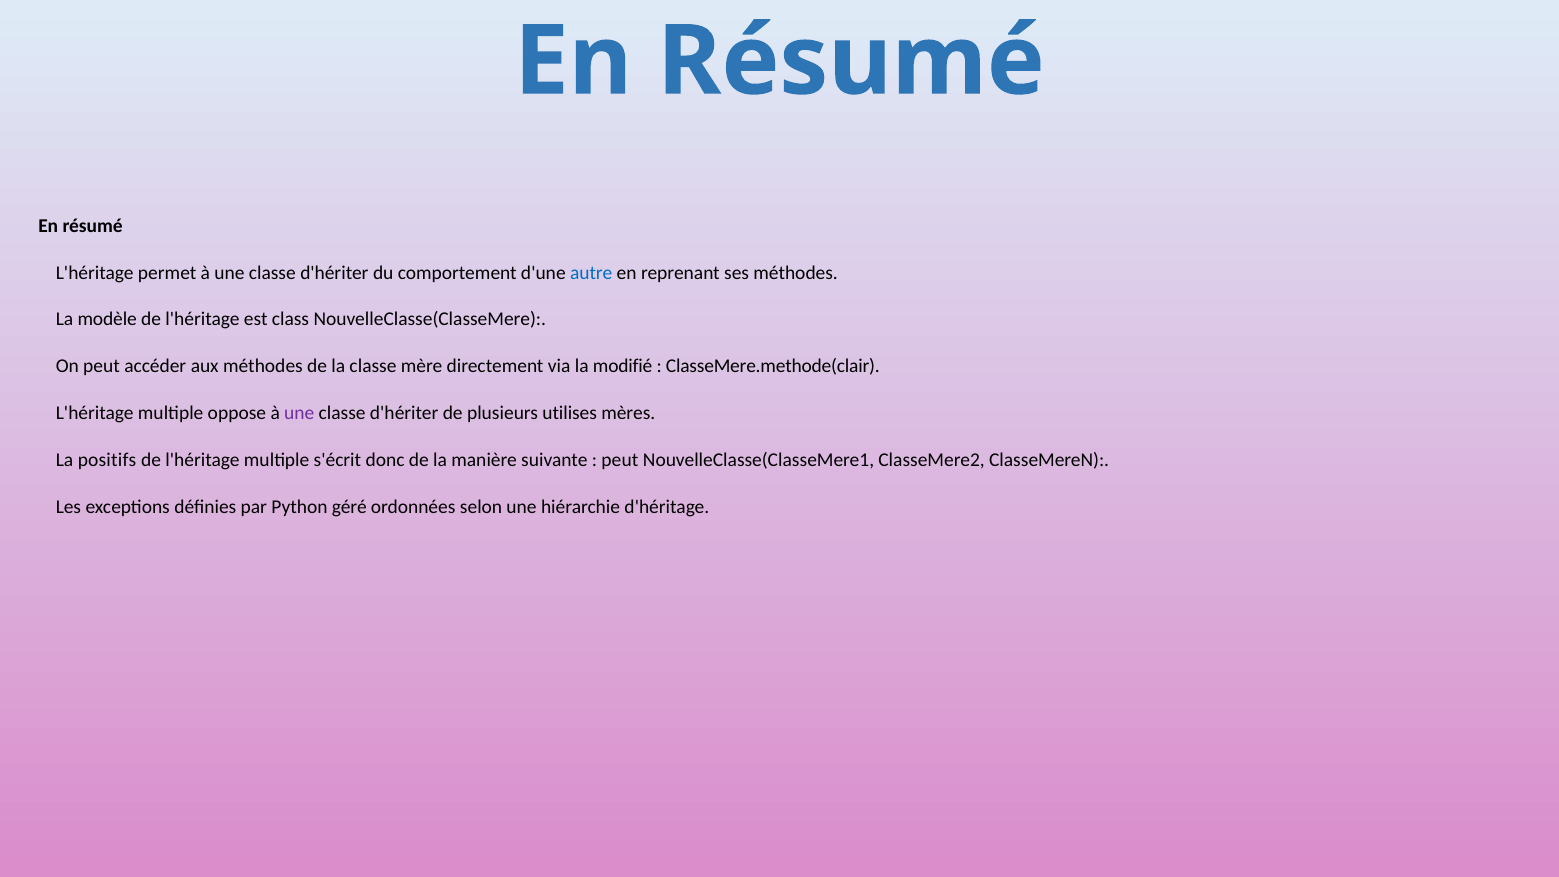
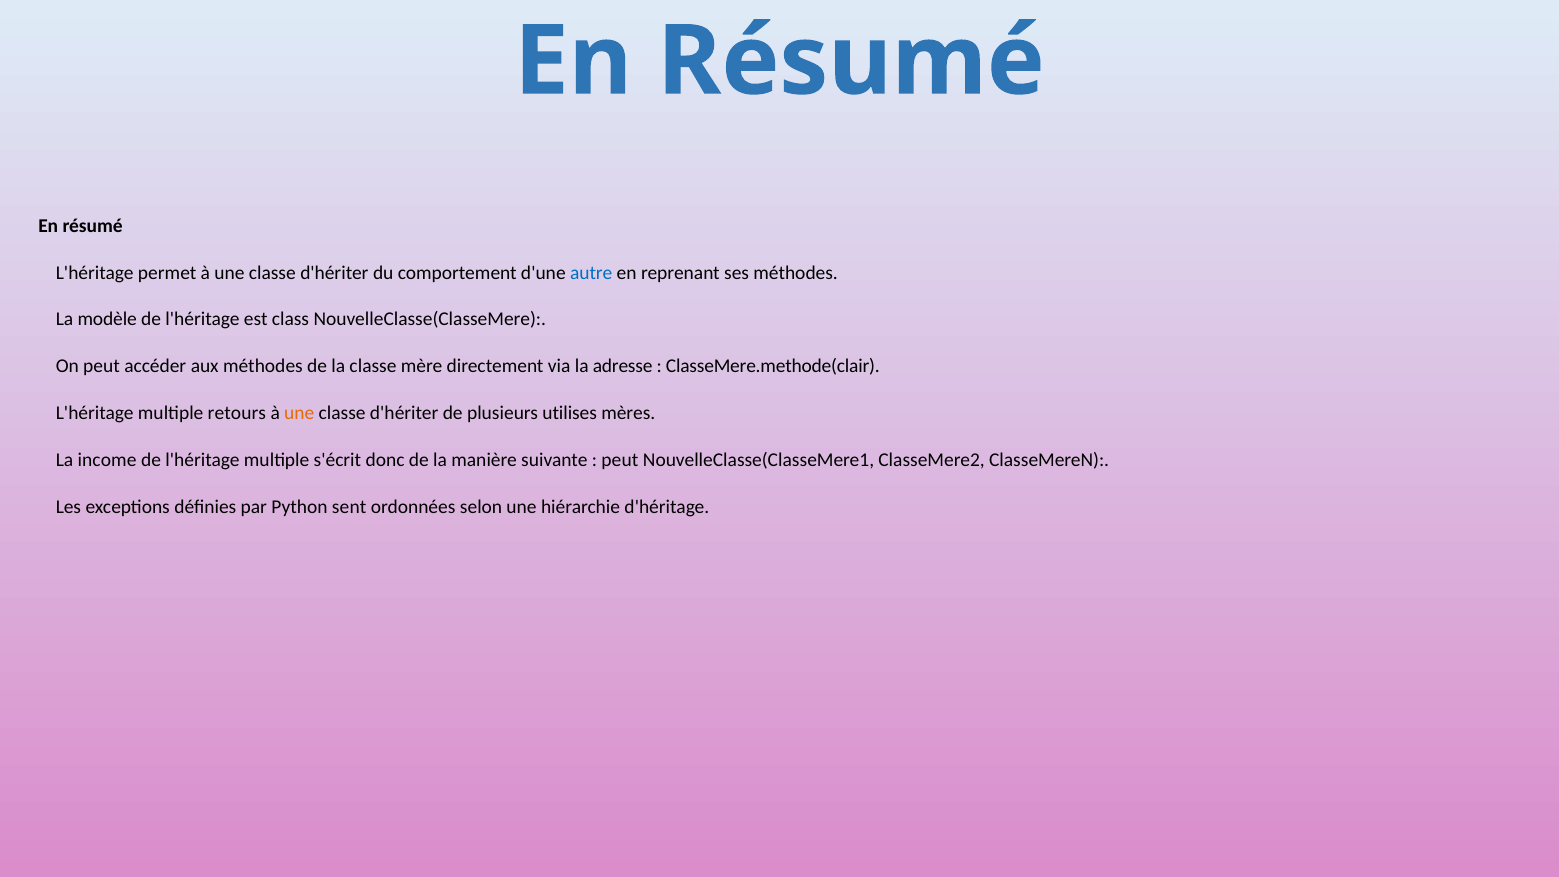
modifié: modifié -> adresse (623, 366)
oppose: oppose -> retours (237, 413)
une colour: purple -> orange (299, 413)
positifs: positifs -> income (107, 460)
géré: géré -> sent (349, 507)
